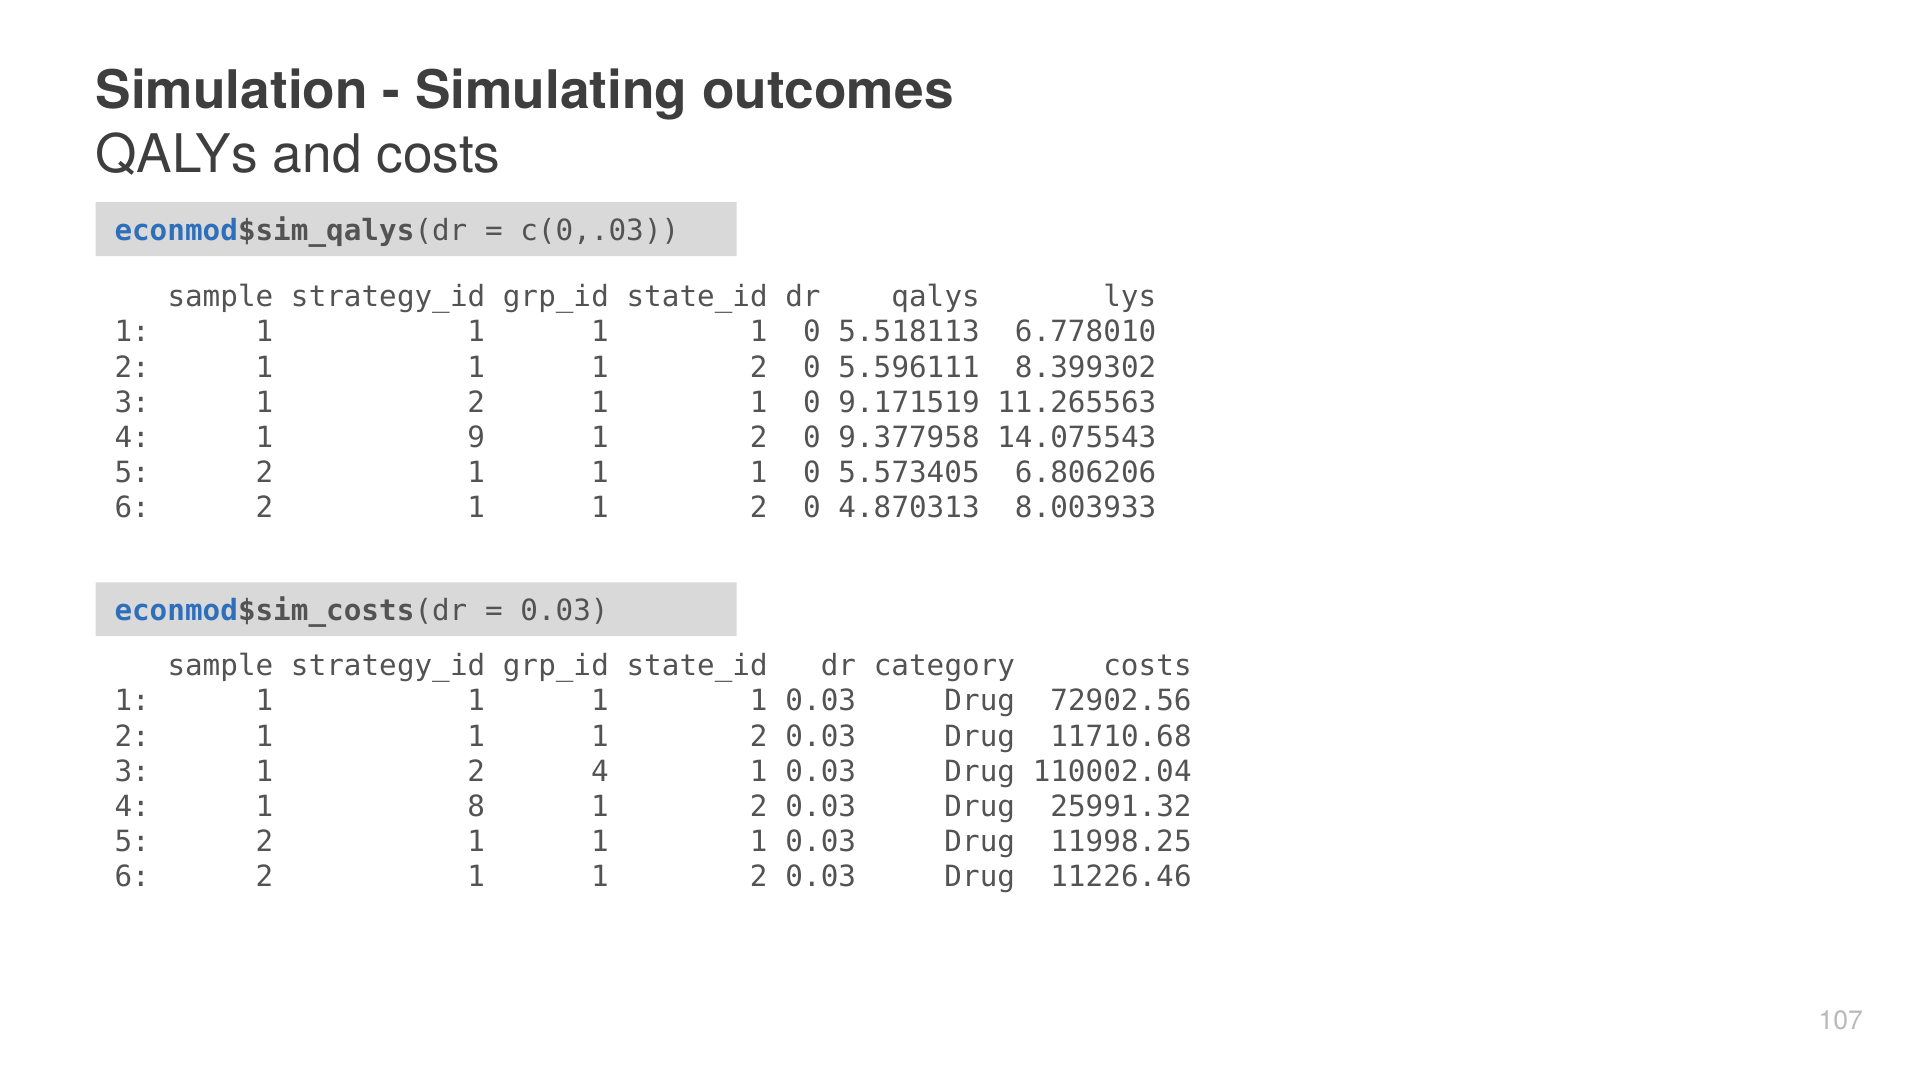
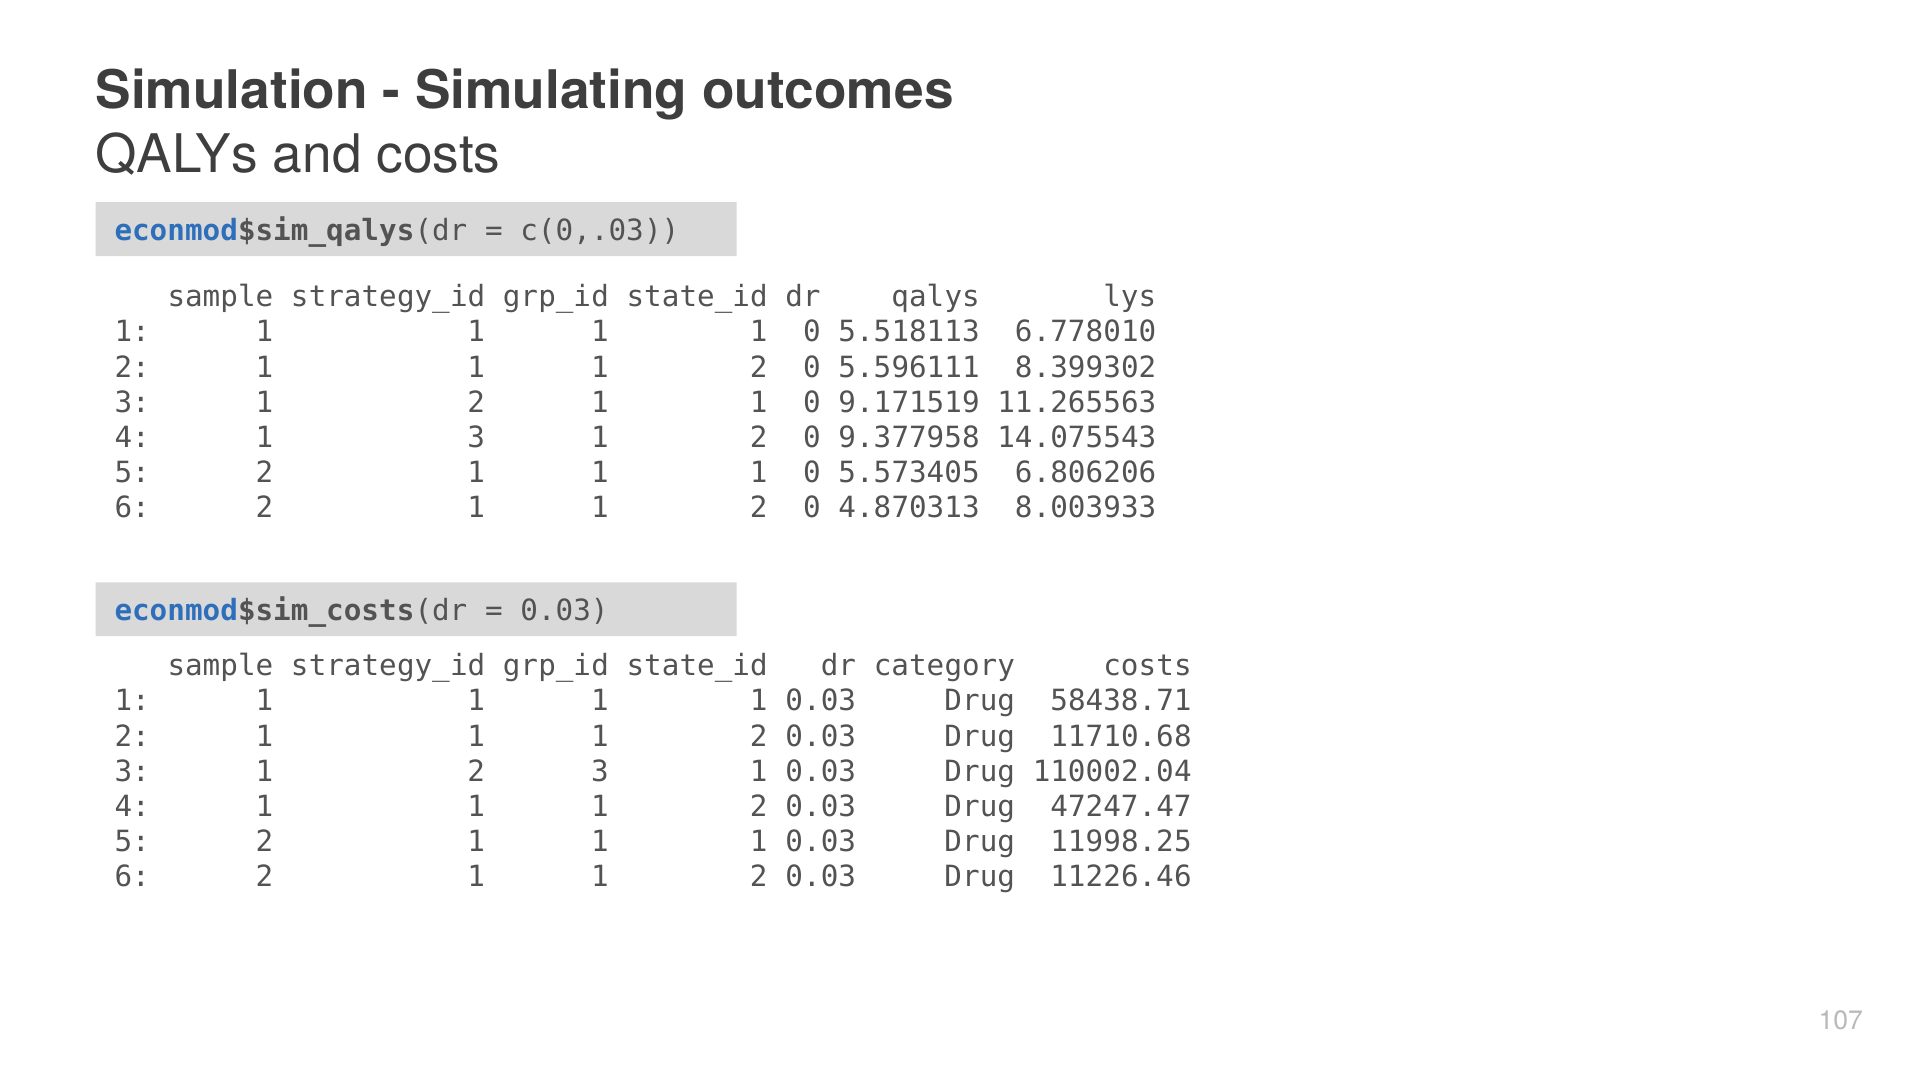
1 9: 9 -> 3 (476, 438)
72902.56: 72902.56 -> 58438.71 (1121, 701)
2 4: 4 -> 3 (600, 772)
4 1 8: 8 -> 1 (476, 807)
25991.32: 25991.32 -> 47247.47 (1121, 807)
